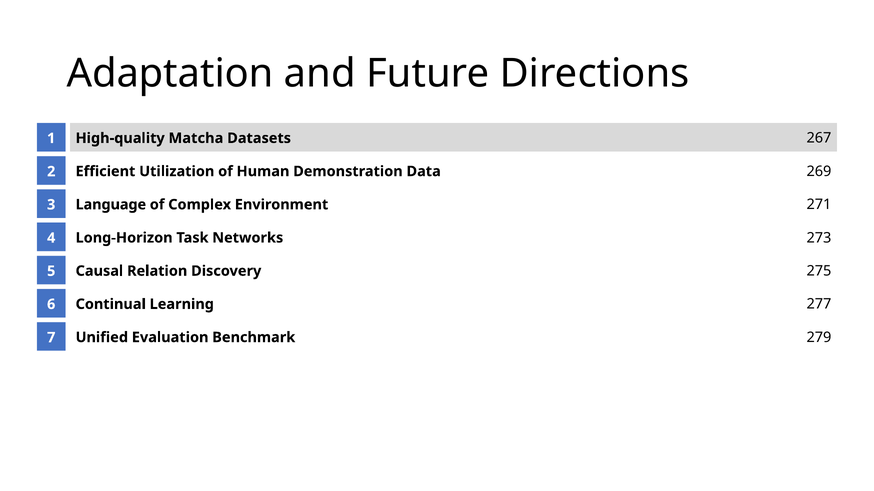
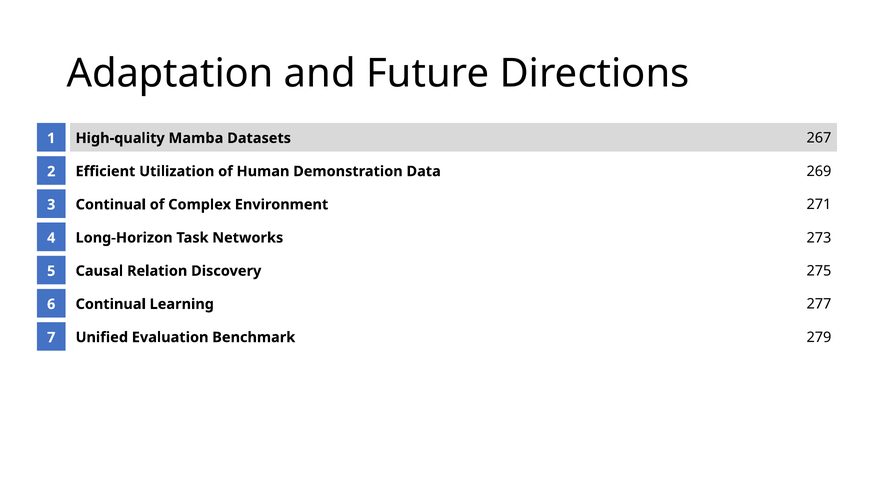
Matcha: Matcha -> Mamba (196, 138)
Language: Language -> Continual (111, 205)
